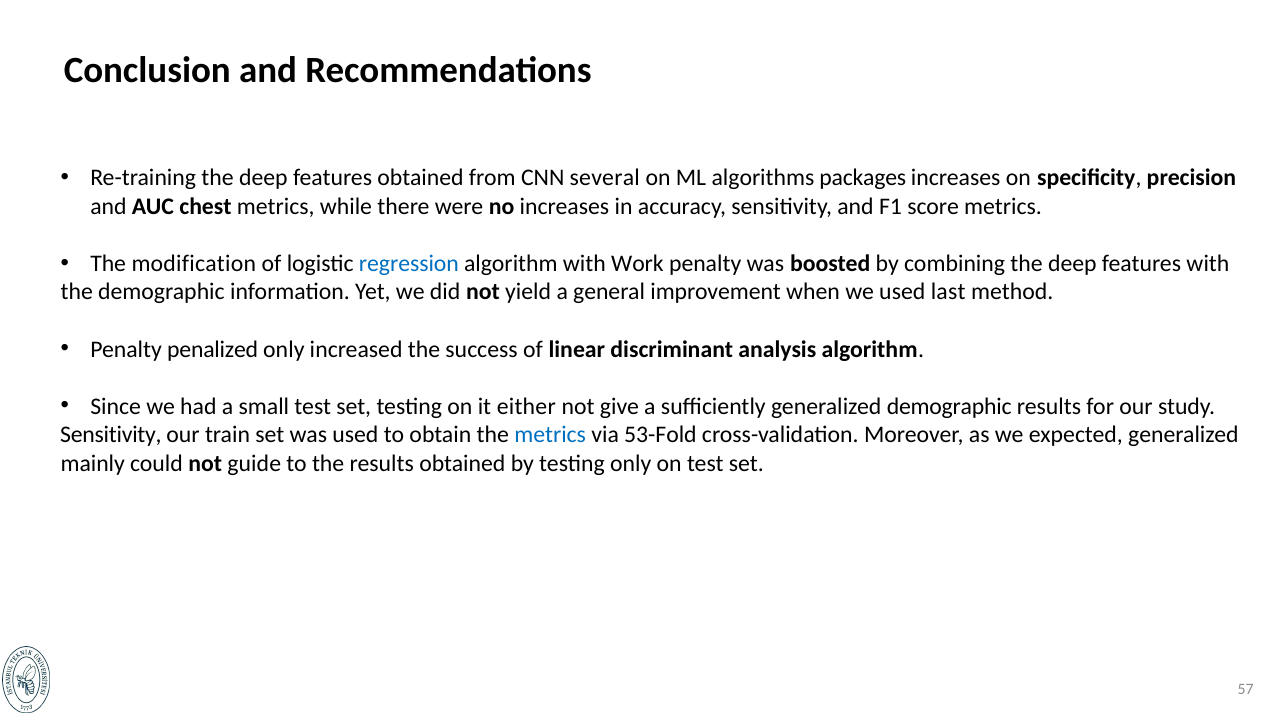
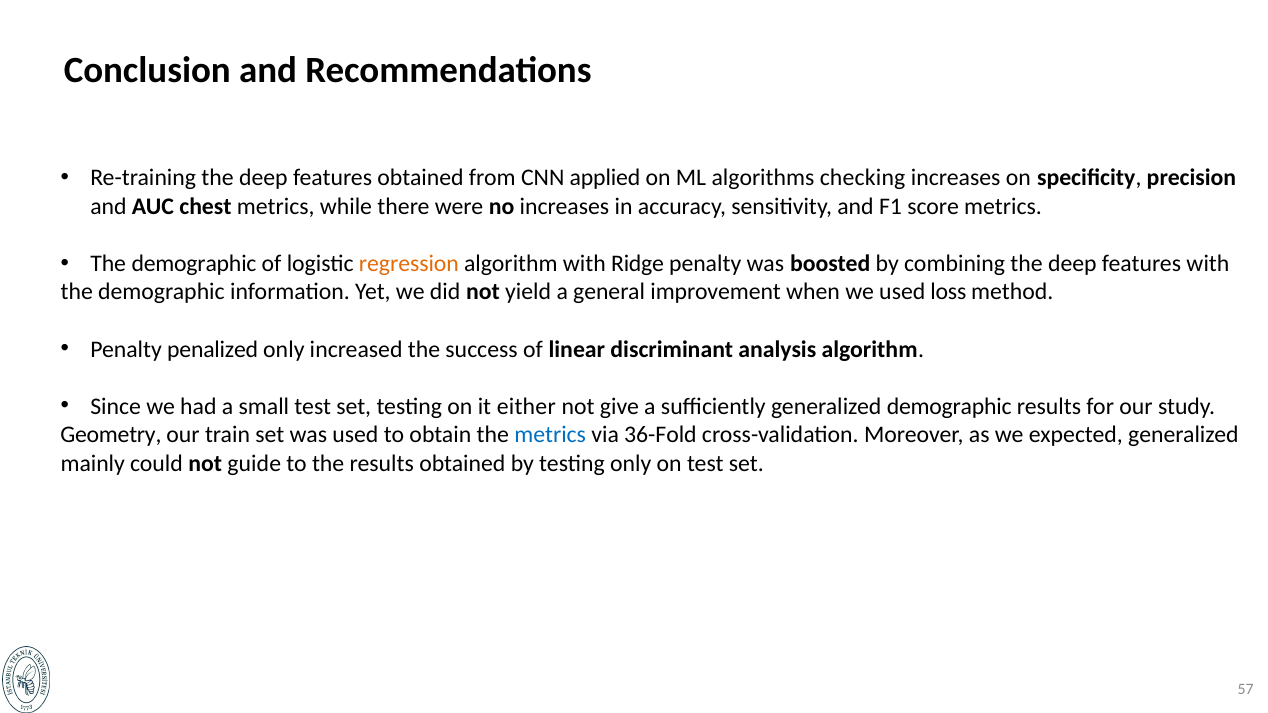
several: several -> applied (605, 178)
packages: packages -> checking (863, 178)
modification: modification -> demographic (194, 264)
regression colour: blue -> orange (409, 264)
Work: Work -> Ridge (638, 264)
last: last -> loss (948, 292)
Sensitivity: Sensitivity -> Geometry (111, 435)
53-Fold: 53-Fold -> 36-Fold (660, 435)
